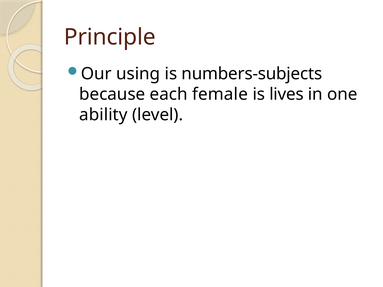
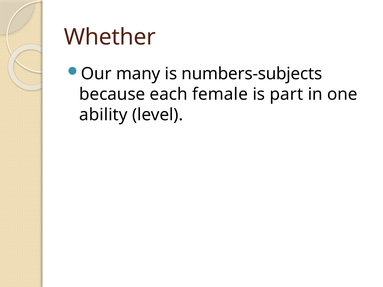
Principle: Principle -> Whether (110, 37)
using: using -> many (138, 74)
lives: lives -> part (286, 94)
